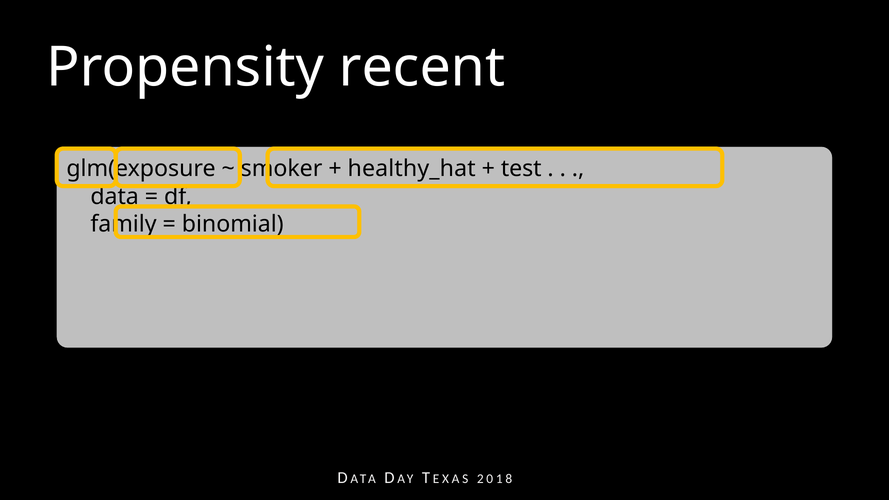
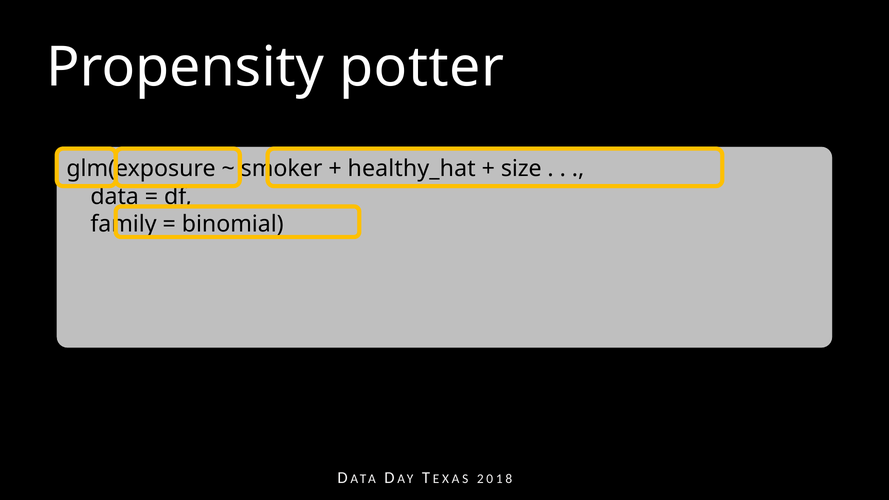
recent: recent -> potter (422, 68)
test: test -> size (521, 169)
